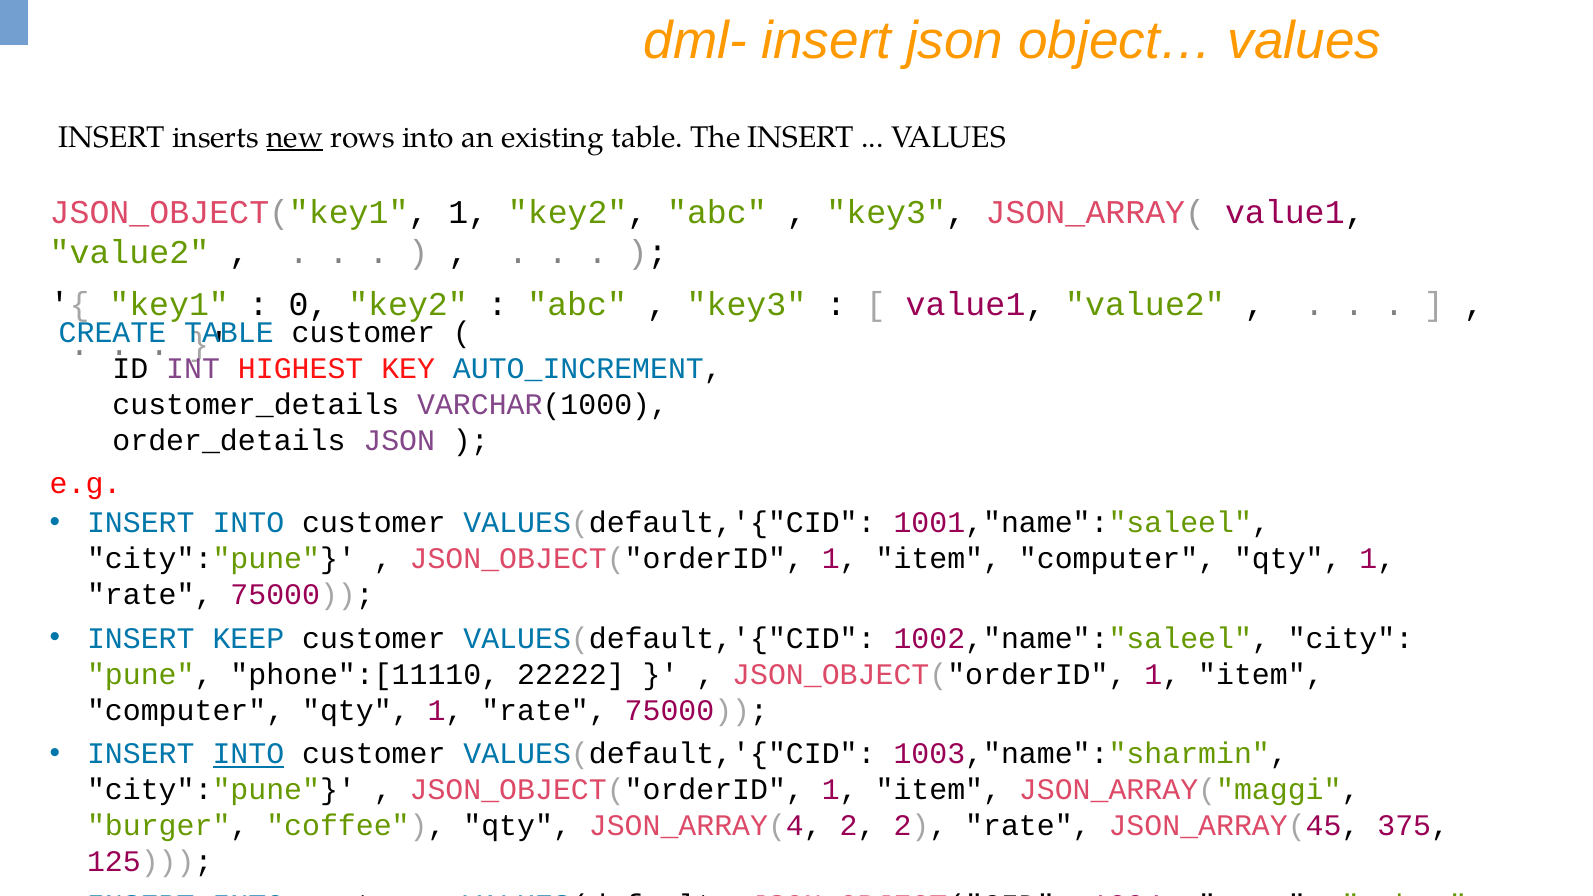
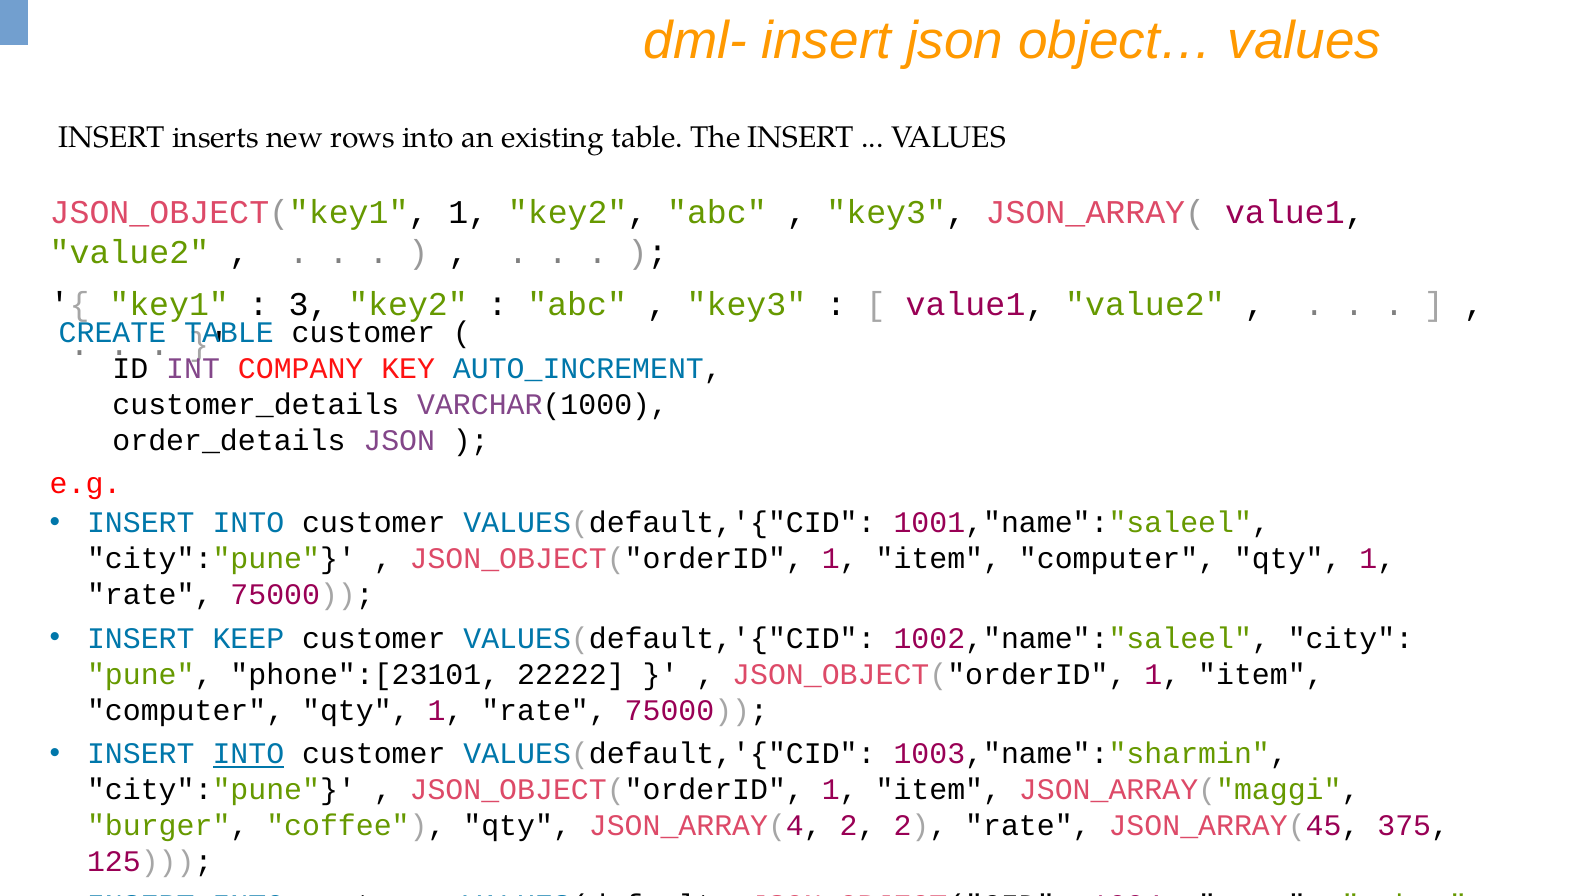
new underline: present -> none (295, 137)
0: 0 -> 3 (309, 304)
HIGHEST: HIGHEST -> COMPANY (301, 369)
phone":[11110: phone":[11110 -> phone":[23101 (365, 674)
